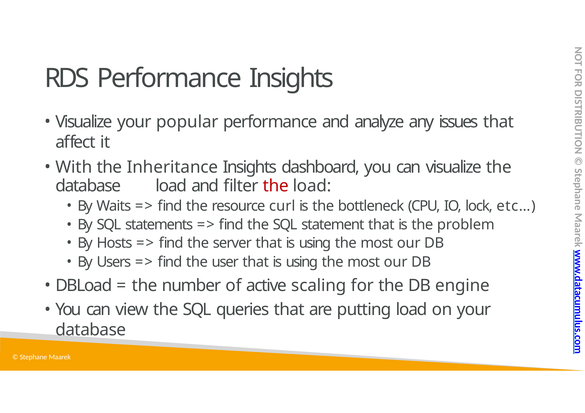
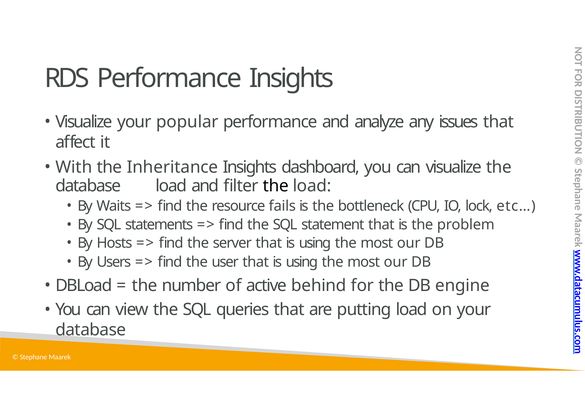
the colour: red -> black (276, 186)
curl: curl -> fails (282, 206)
scaling: scaling -> behind (319, 286)
